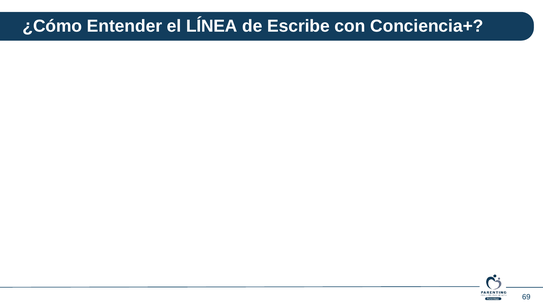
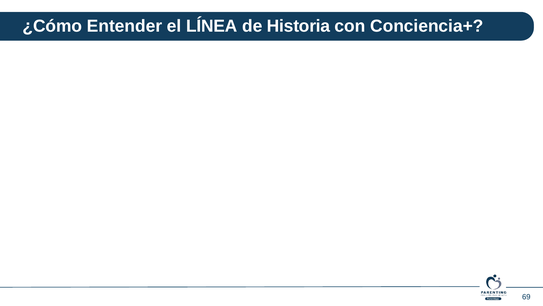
Escribe: Escribe -> Historia (299, 26)
